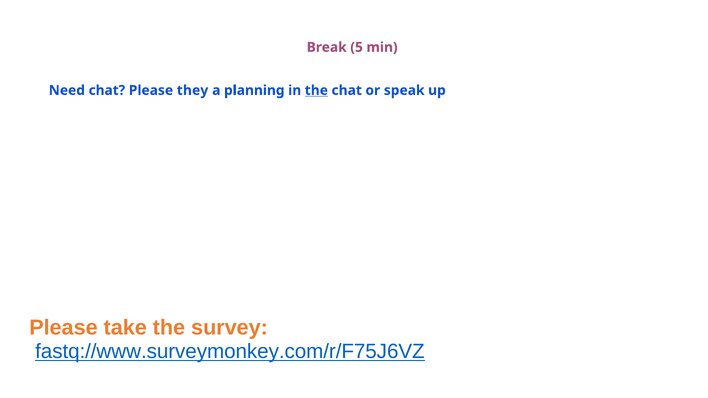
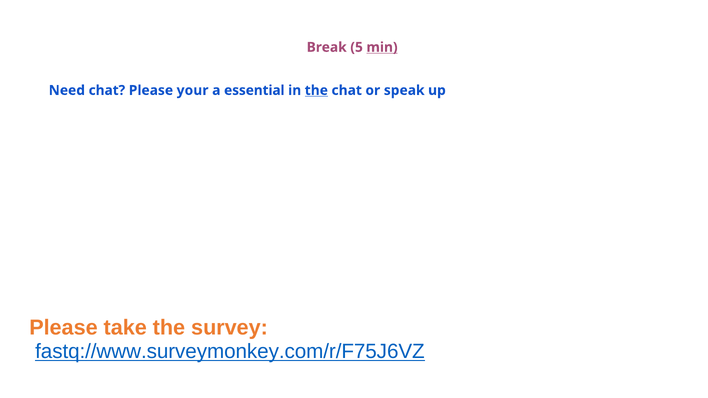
min underline: none -> present (382, 47)
they: they -> your (193, 90)
planning: planning -> essential (254, 90)
